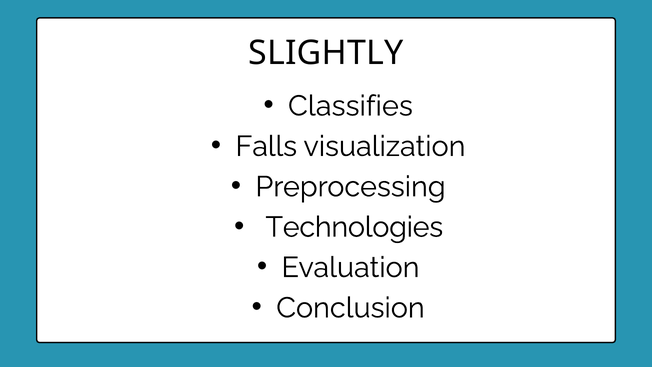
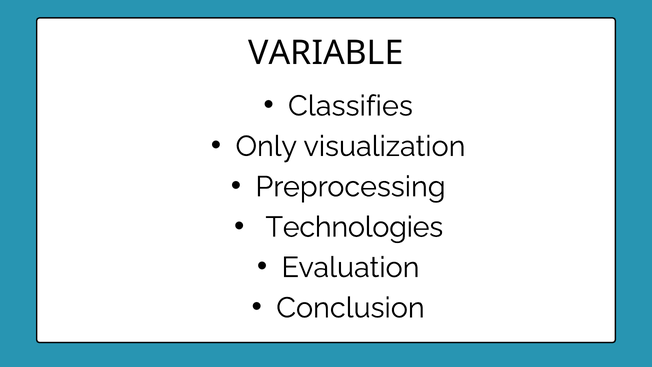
SLIGHTLY: SLIGHTLY -> VARIABLE (326, 53)
Falls: Falls -> Only (266, 146)
